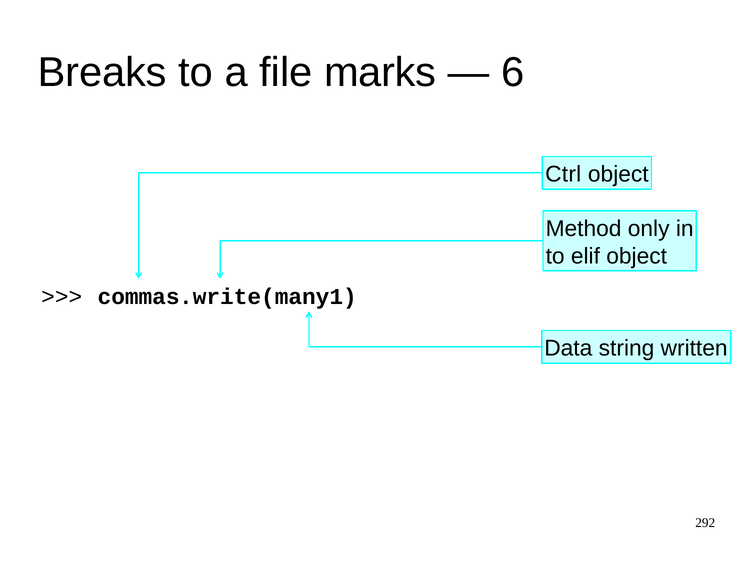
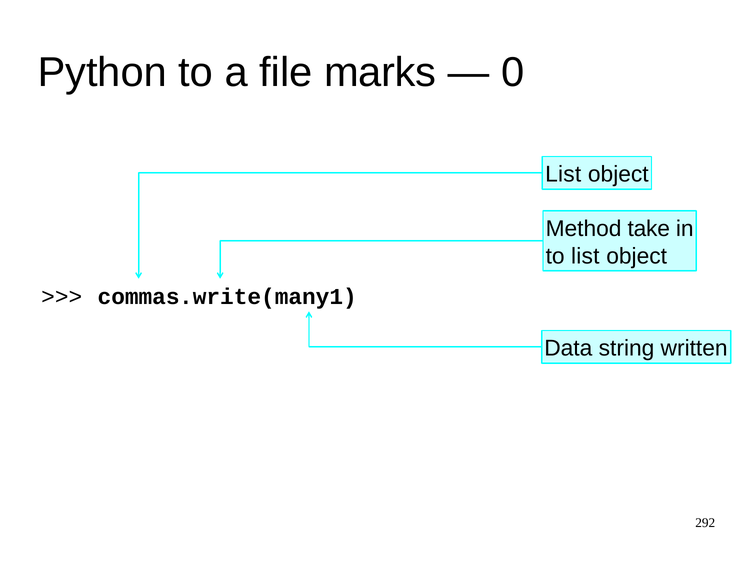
Breaks: Breaks -> Python (102, 73)
6: 6 -> 0 (513, 73)
Ctrl: Ctrl -> List (563, 175)
only: only -> take (649, 229)
to elif: elif -> list (585, 256)
